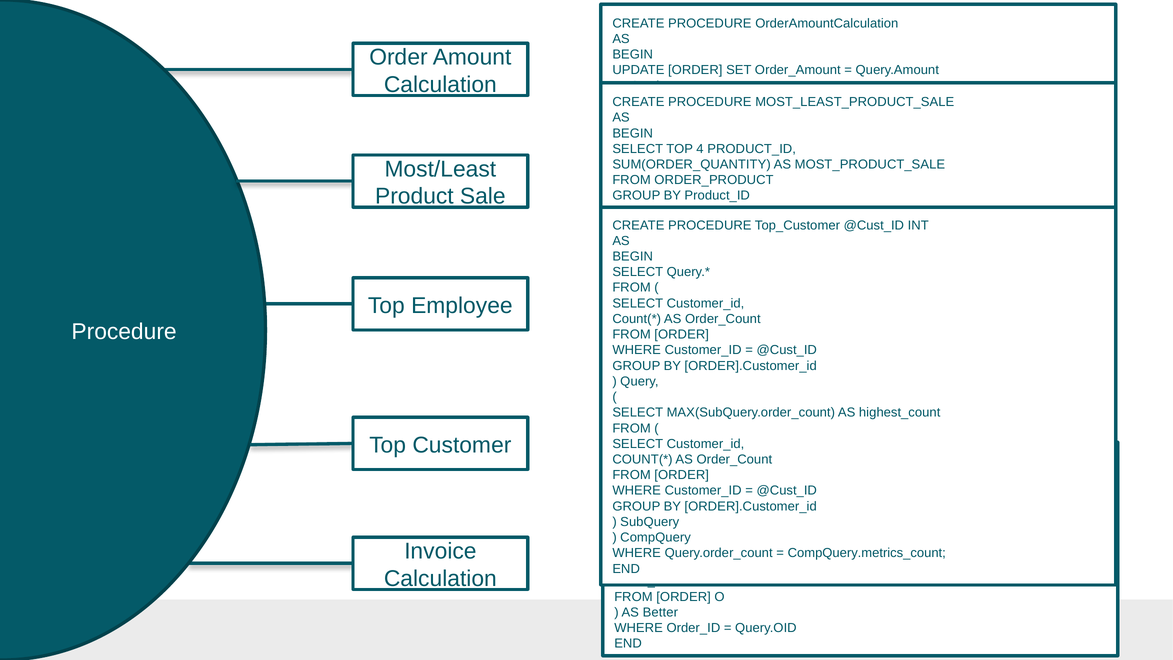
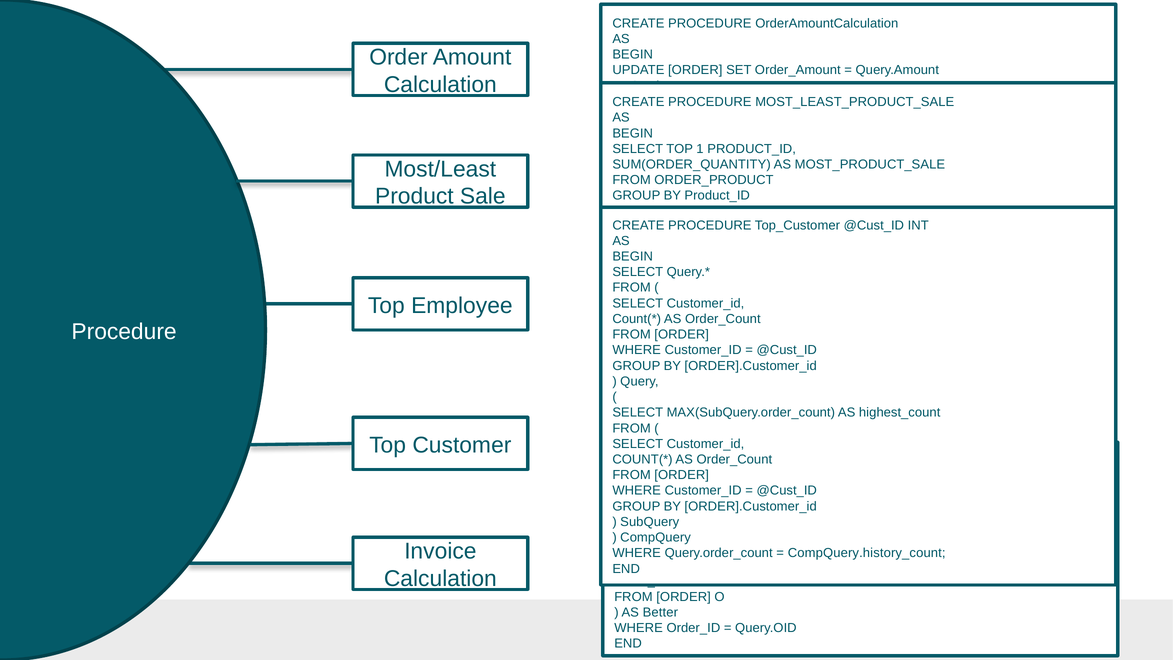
4: 4 -> 1 (700, 149)
CompQuery.metrics_count: CompQuery.metrics_count -> CompQuery.history_count (867, 553)
